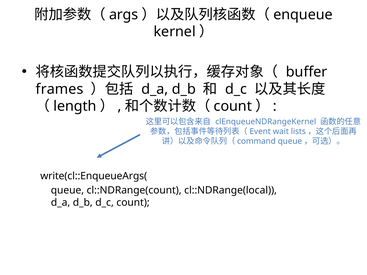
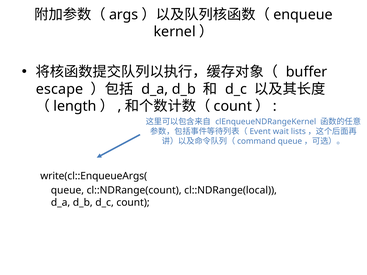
frames: frames -> escape (60, 89)
